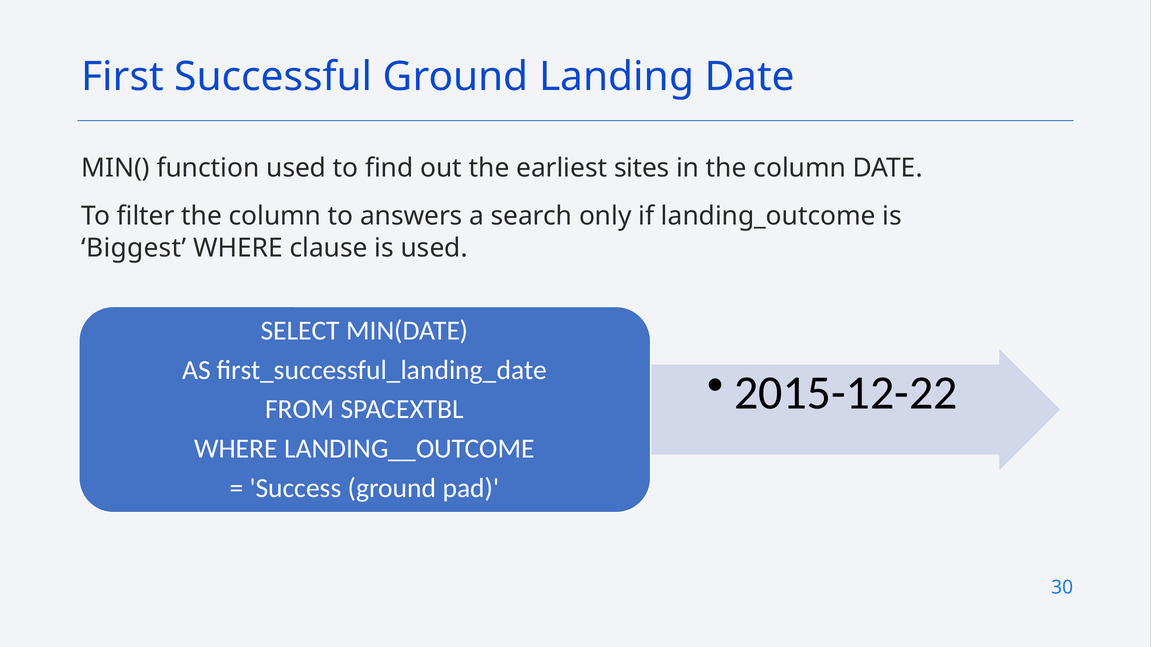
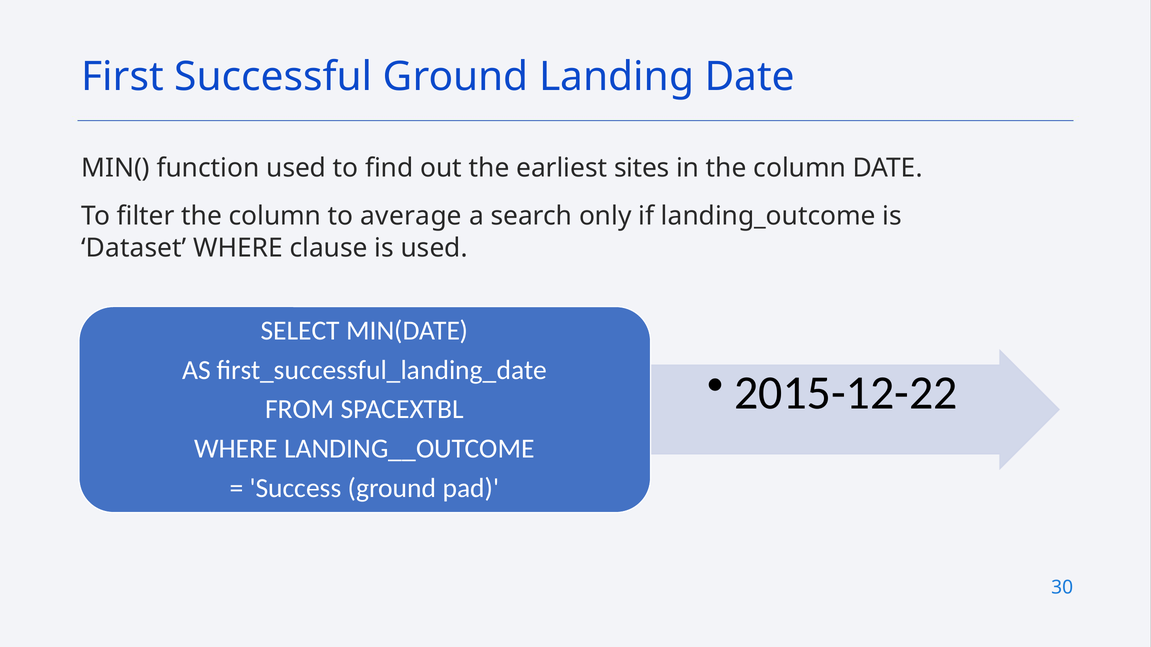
answers: answers -> average (411, 216)
Biggest: Biggest -> Dataset (134, 248)
